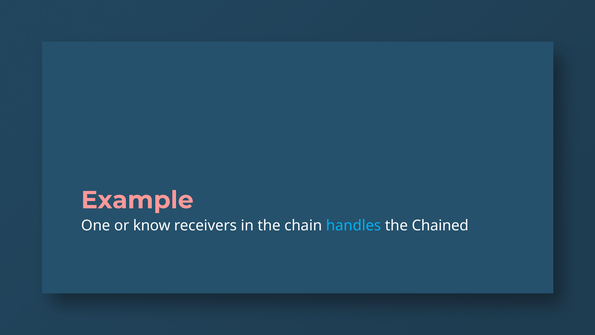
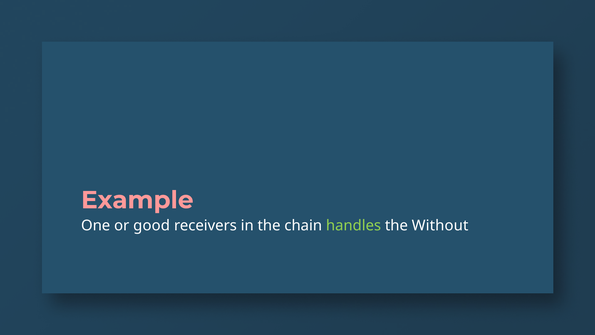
know: know -> good (152, 225)
handles colour: light blue -> light green (354, 225)
Chained: Chained -> Without (440, 225)
